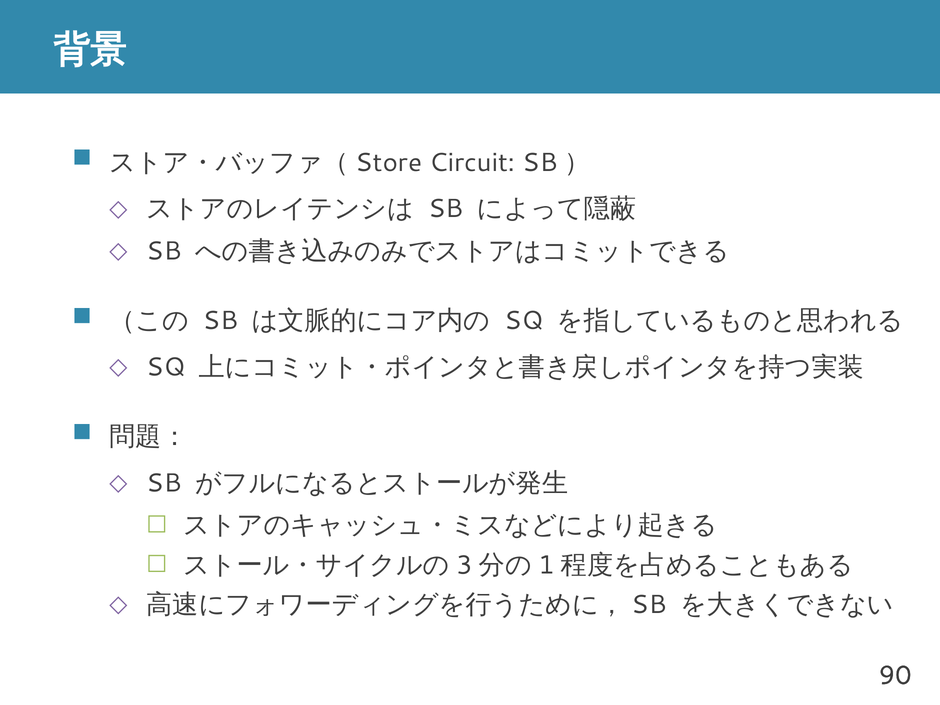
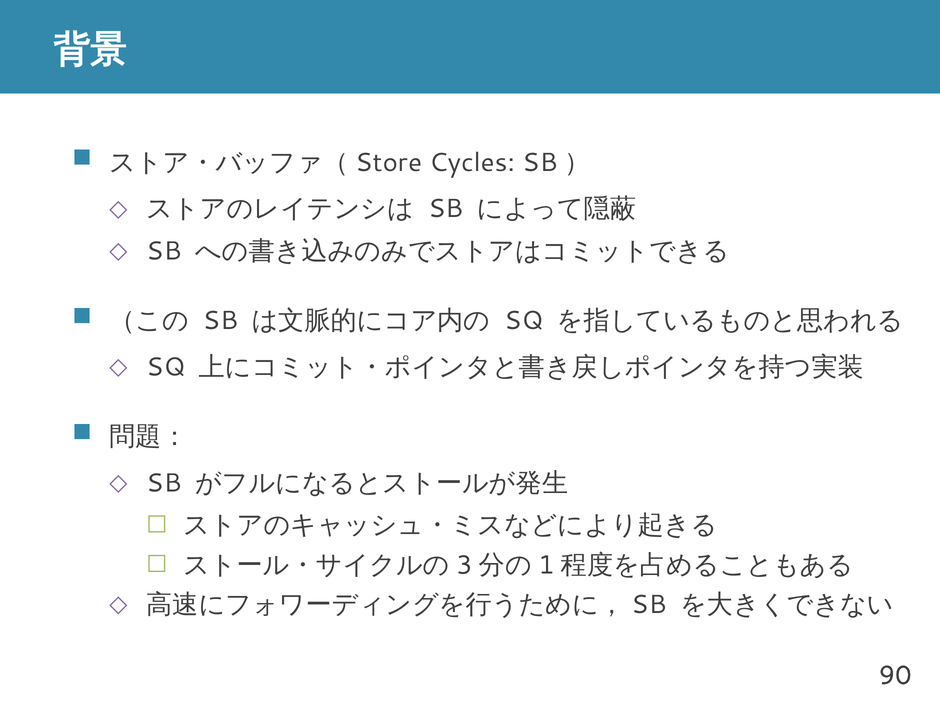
Circuit: Circuit -> Cycles (472, 163)
